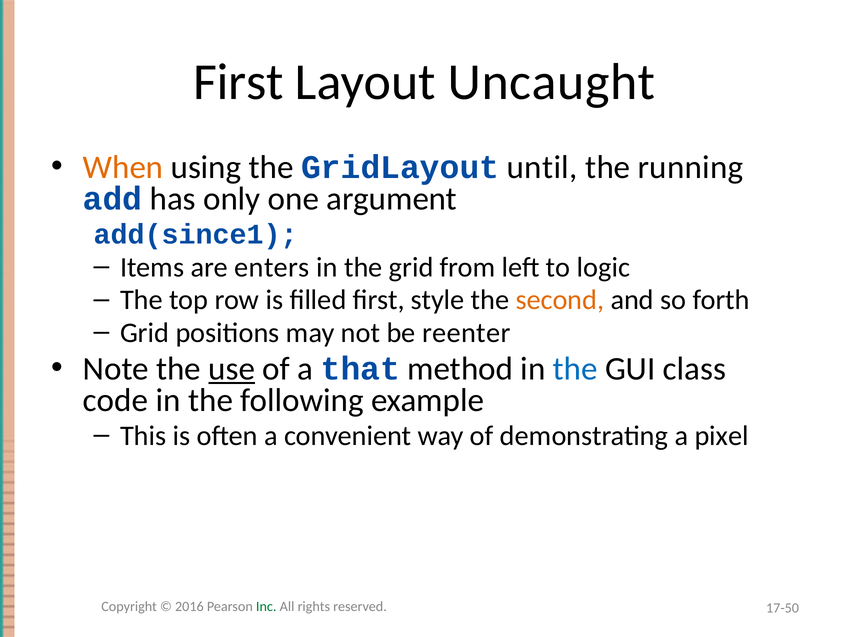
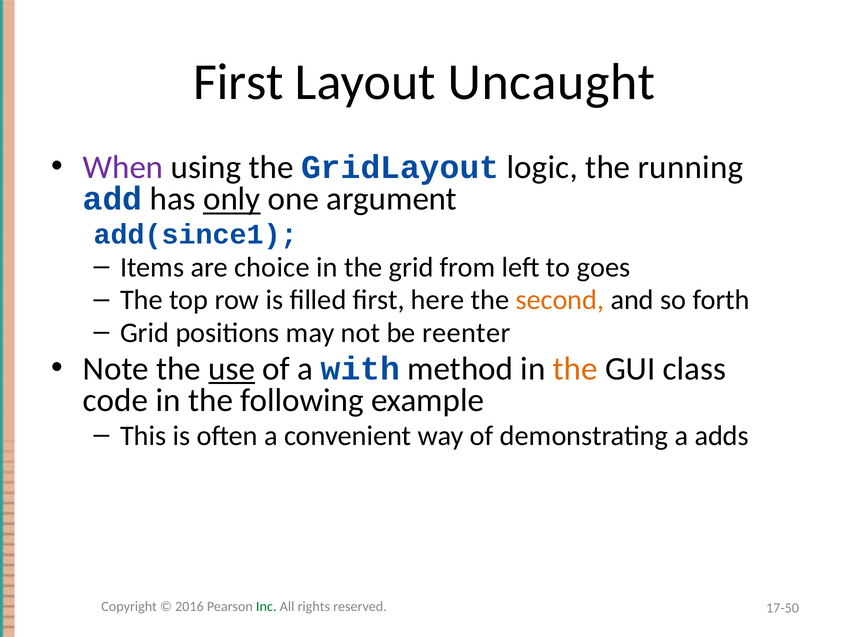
When colour: orange -> purple (123, 167)
until: until -> logic (542, 167)
only underline: none -> present (232, 199)
enters: enters -> choice (272, 267)
logic: logic -> goes (603, 267)
style: style -> here (438, 300)
that: that -> with (360, 369)
the colour: blue -> orange (575, 369)
pixel: pixel -> adds (722, 436)
